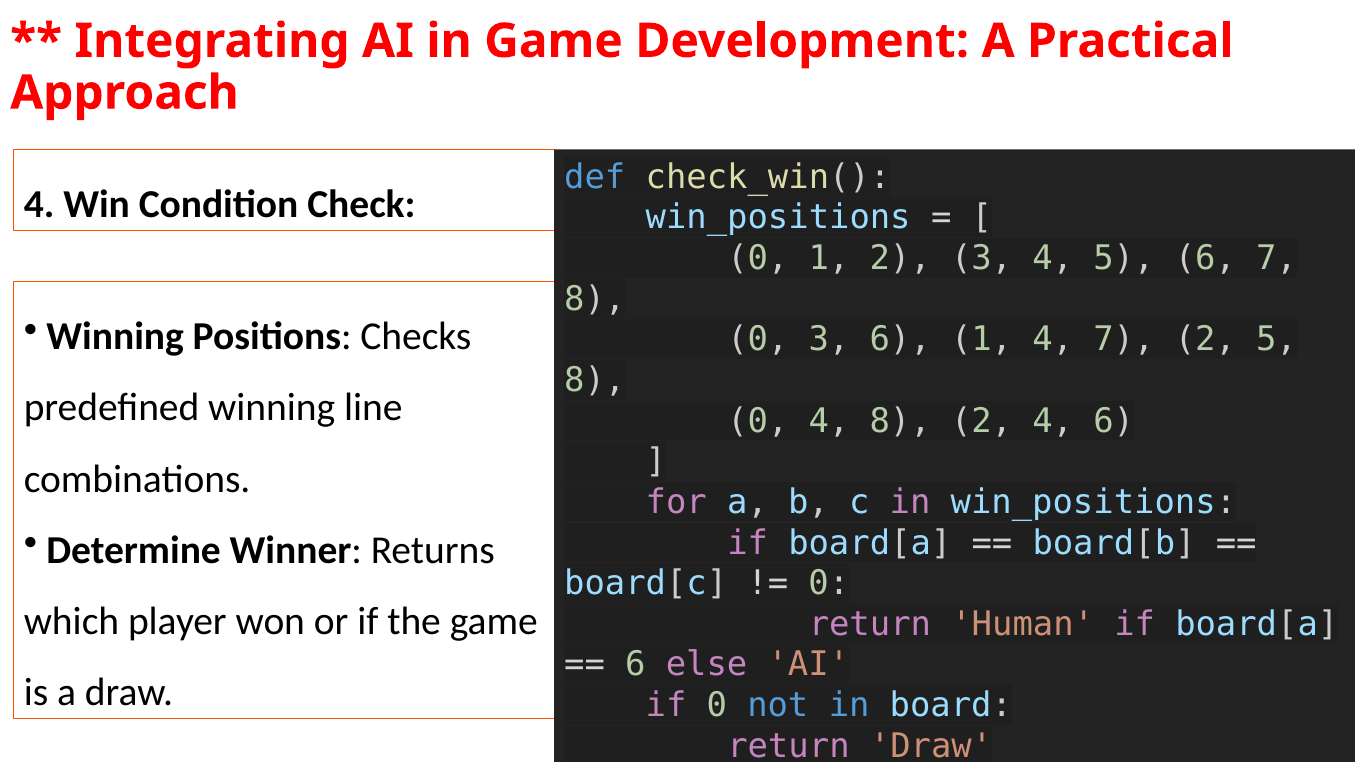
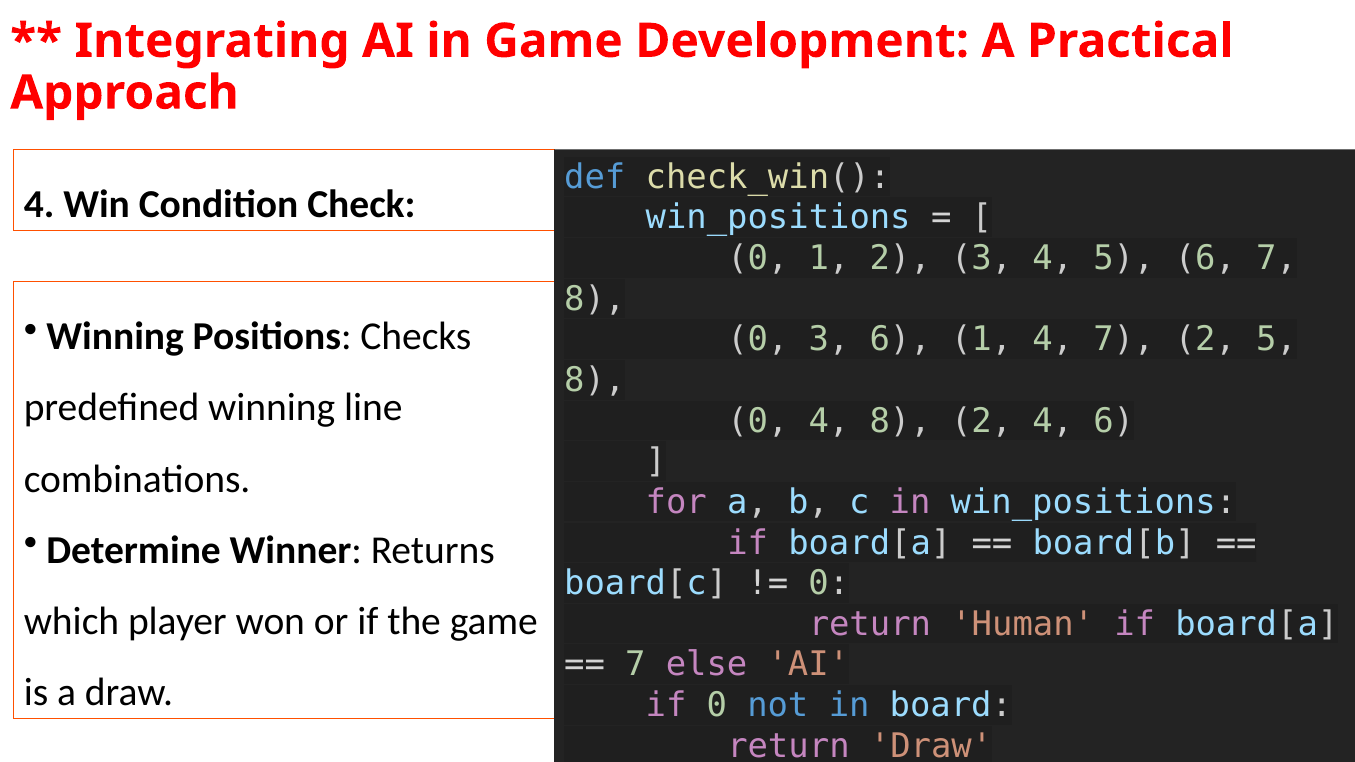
6: 6 -> 7 (635, 665)
